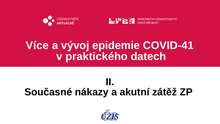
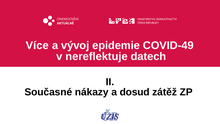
COVID-41: COVID-41 -> COVID-49 (168, 45)
praktického: praktického -> nereflektuje (97, 56)
akutní: akutní -> dosud (135, 92)
